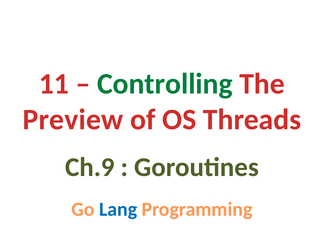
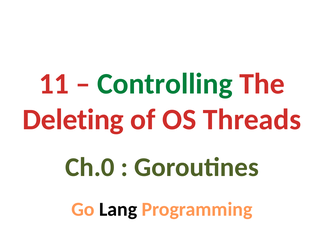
Preview: Preview -> Deleting (73, 120)
Ch.9: Ch.9 -> Ch.0 (90, 167)
Lang colour: blue -> black (118, 209)
